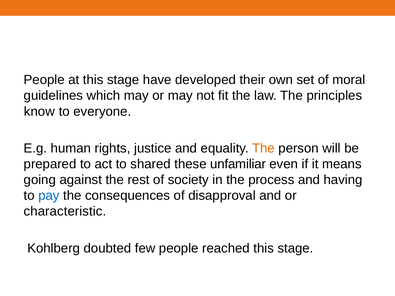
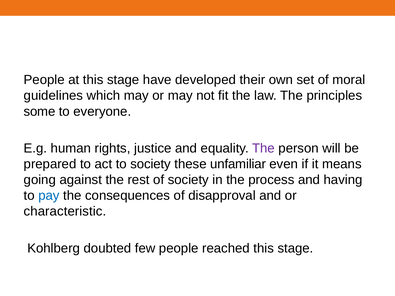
know: know -> some (39, 112)
The colour: orange -> purple (263, 148)
to shared: shared -> society (151, 164)
